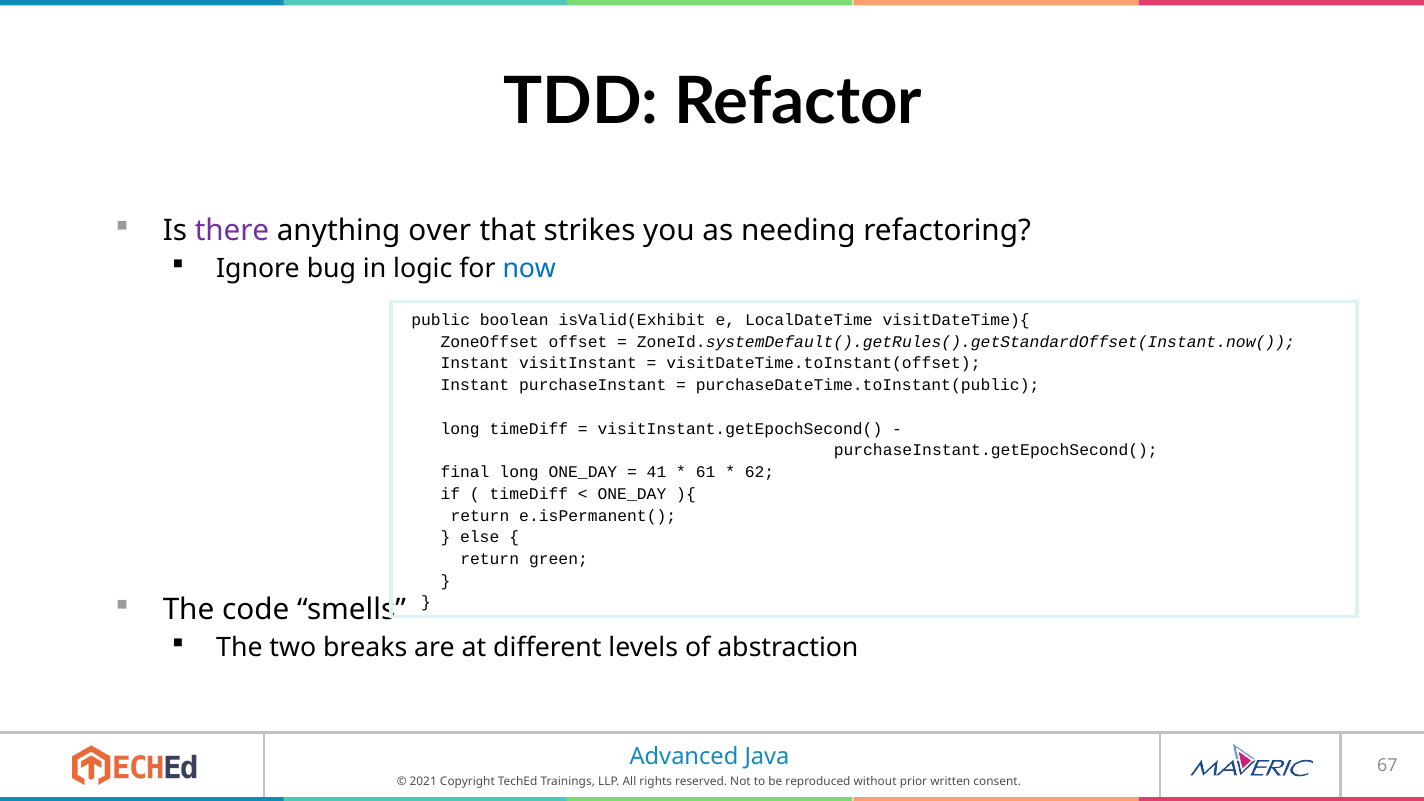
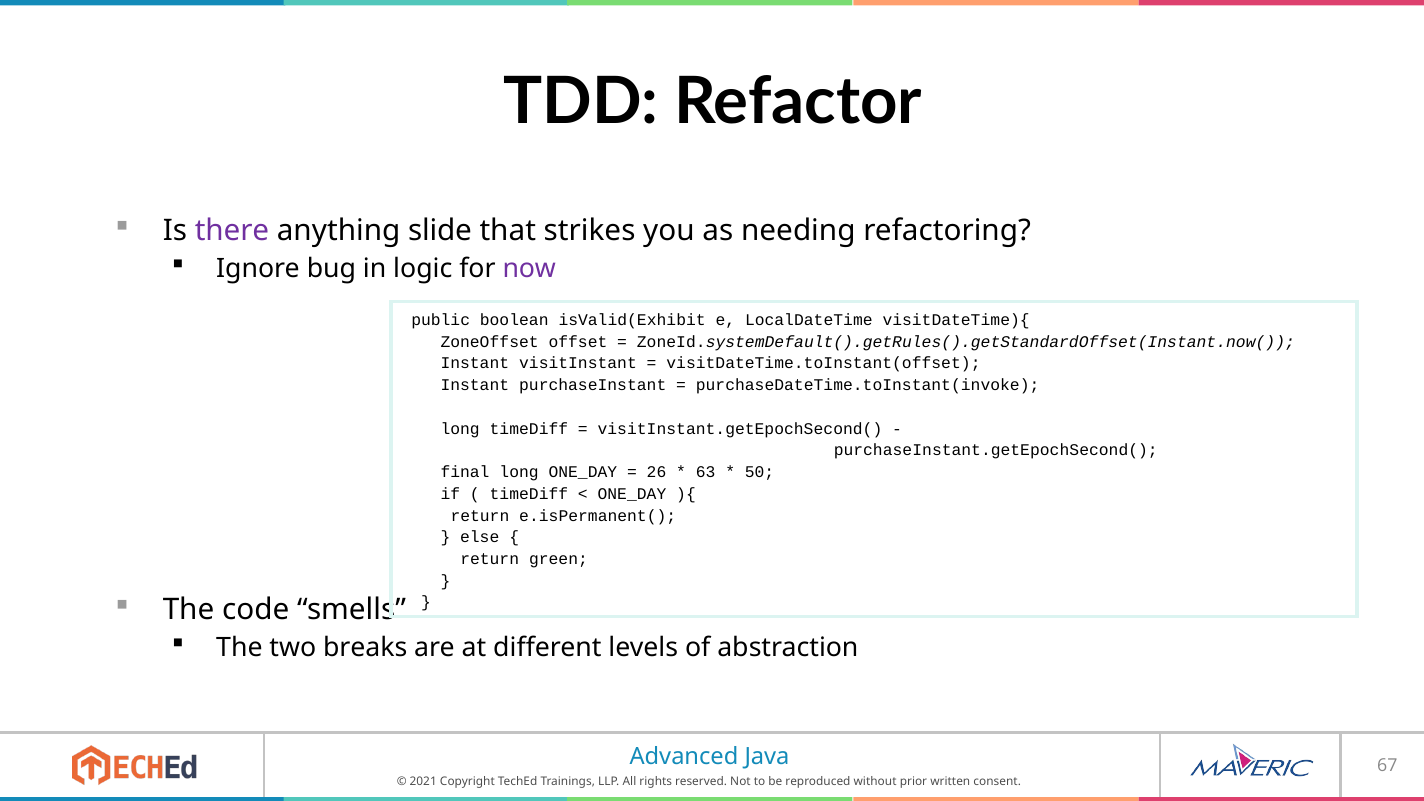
over: over -> slide (440, 231)
now colour: blue -> purple (529, 269)
purchaseDateTime.toInstant(public: purchaseDateTime.toInstant(public -> purchaseDateTime.toInstant(invoke (868, 385)
41: 41 -> 26 (657, 472)
61: 61 -> 63 (706, 472)
62: 62 -> 50 (760, 472)
